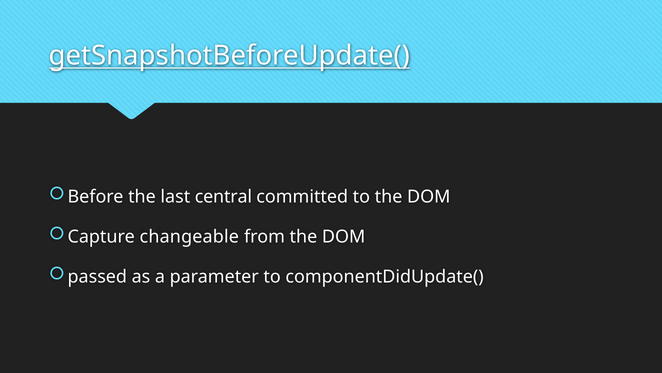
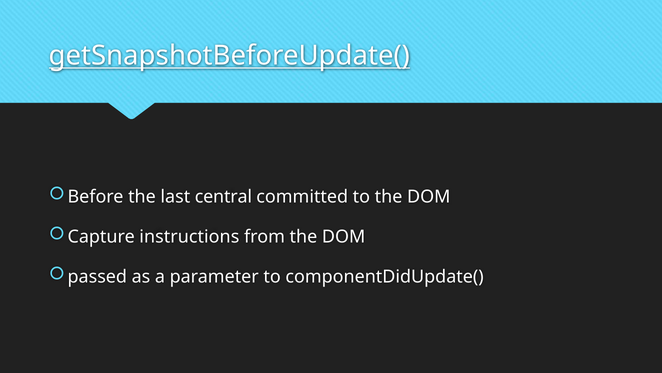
changeable: changeable -> instructions (189, 236)
